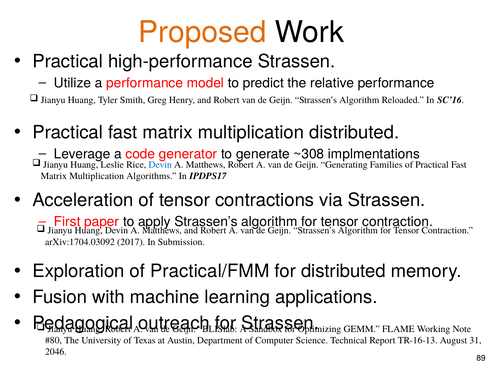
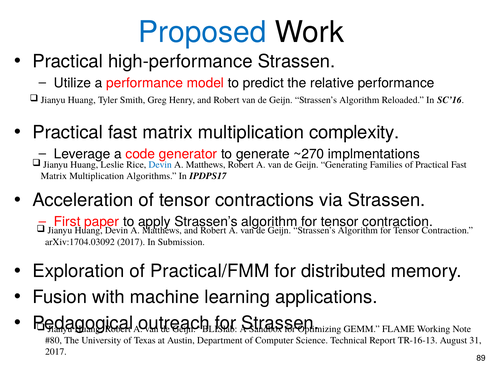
Proposed colour: orange -> blue (202, 32)
multiplication distributed: distributed -> complexity (354, 132)
~308: ~308 -> ~270 (309, 154)
2046: 2046 -> 2017 (56, 352)
